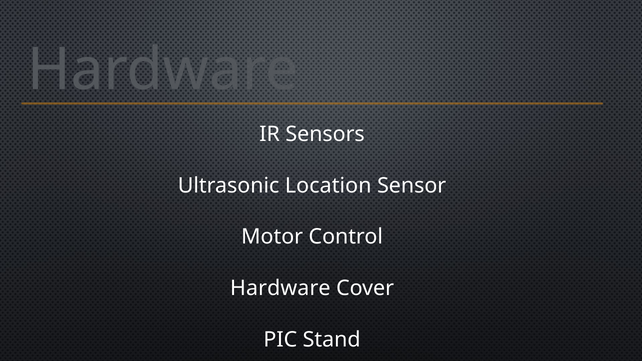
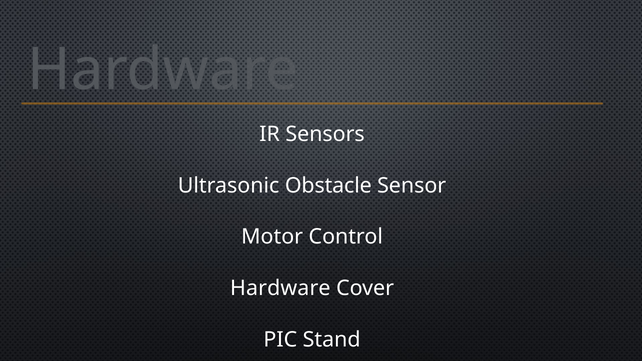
Location: Location -> Obstacle (328, 186)
